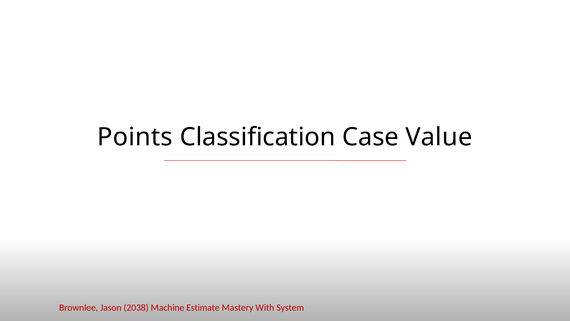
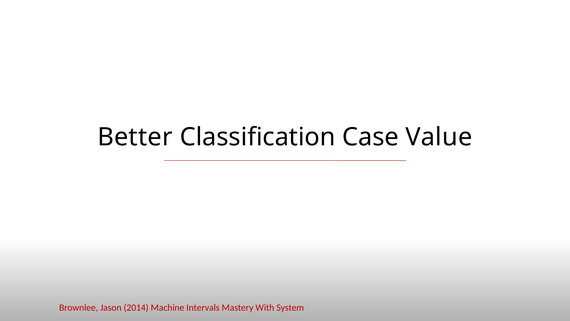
Points: Points -> Better (135, 137)
2038: 2038 -> 2014 (136, 307)
Estimate: Estimate -> Intervals (203, 307)
